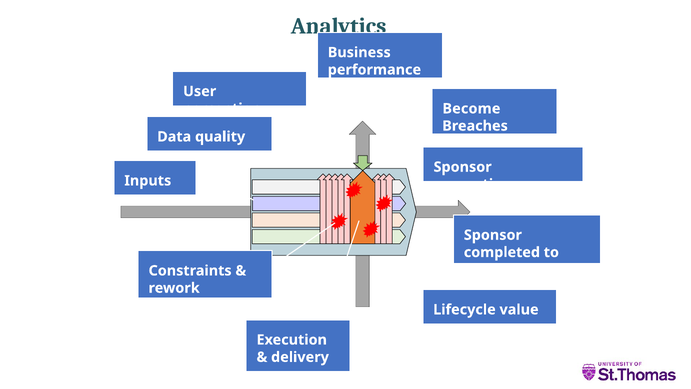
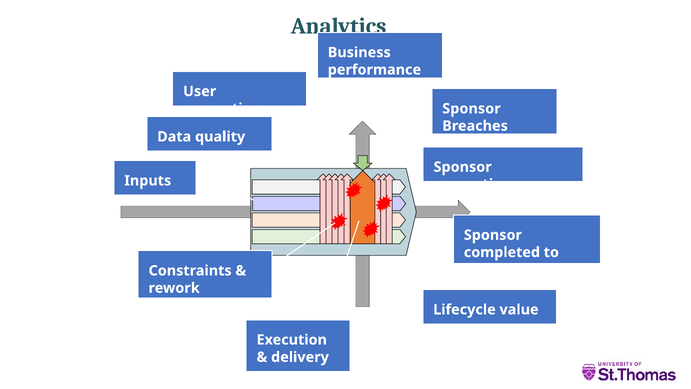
Become: Become -> Sponsor (471, 109)
